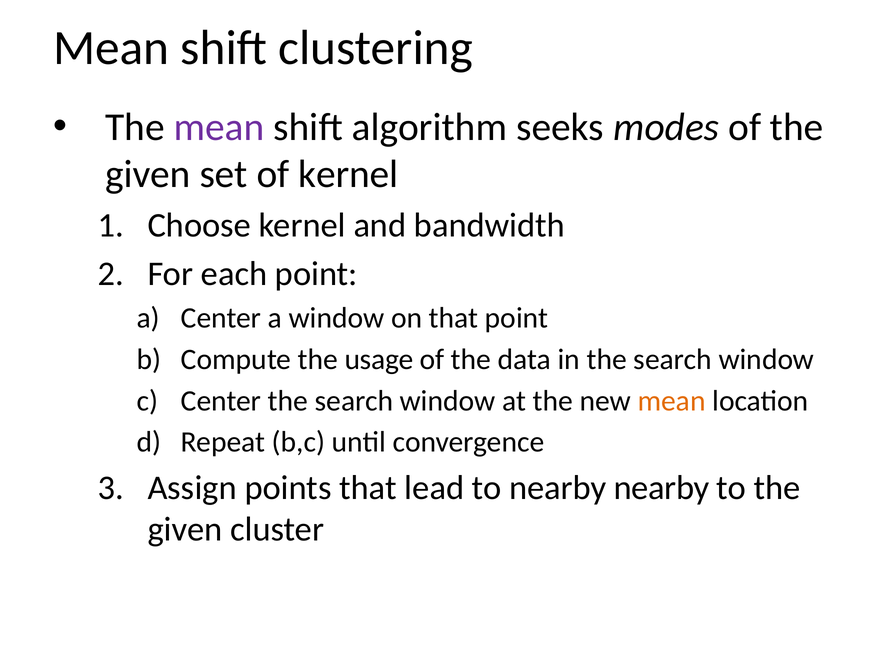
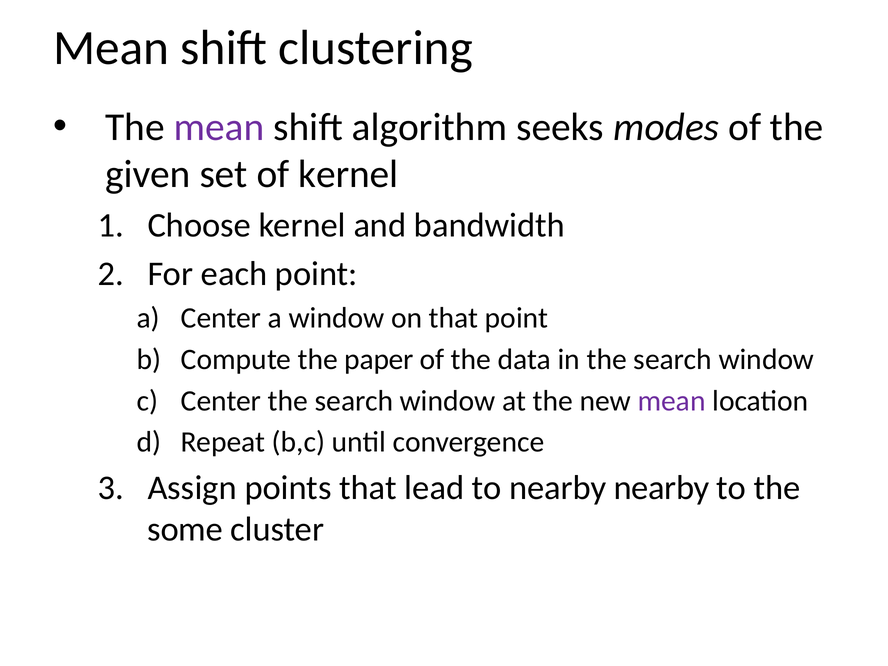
usage: usage -> paper (379, 359)
mean colour: orange -> purple (672, 401)
given: given -> some (185, 529)
